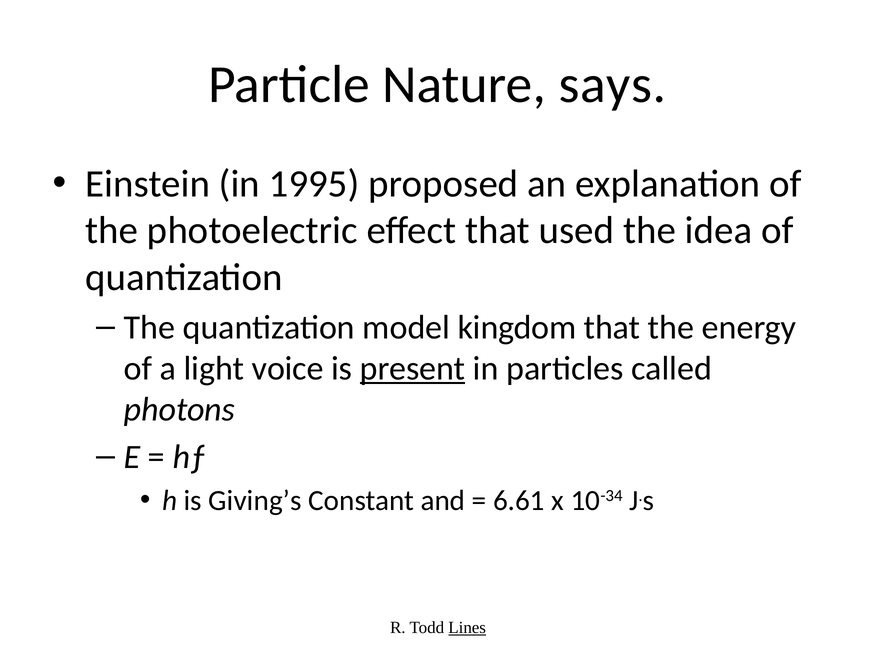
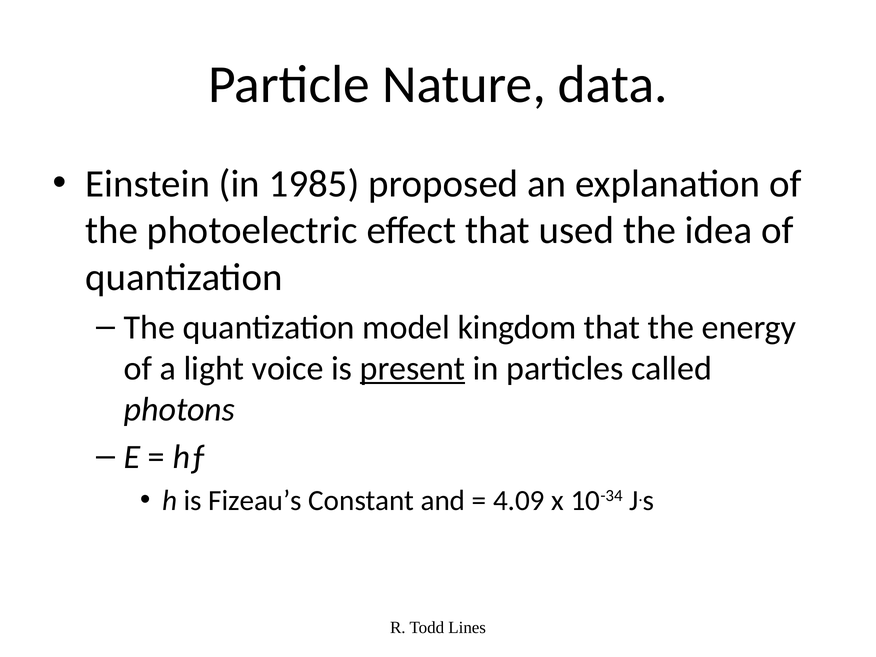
says: says -> data (613, 85)
1995: 1995 -> 1985 (314, 184)
Giving’s: Giving’s -> Fizeau’s (255, 501)
6.61: 6.61 -> 4.09 (519, 501)
Lines underline: present -> none (467, 628)
